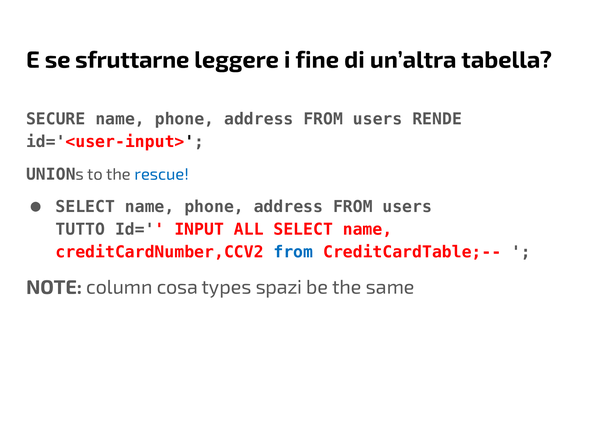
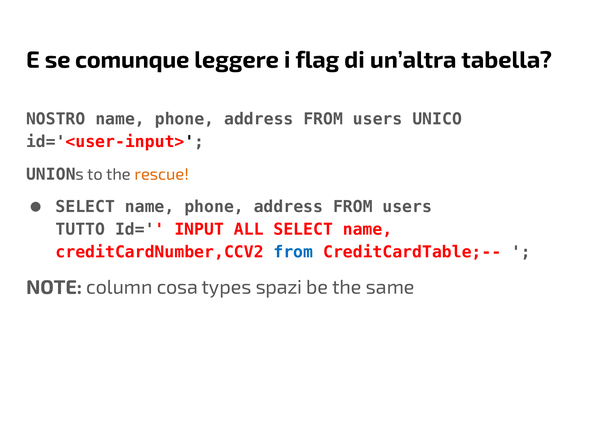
sfruttarne: sfruttarne -> comunque (132, 60)
fine: fine -> flag (317, 60)
SECURE: SECURE -> NOSTRO (56, 119)
RENDE: RENDE -> UNICO (437, 119)
rescue colour: blue -> orange (162, 174)
